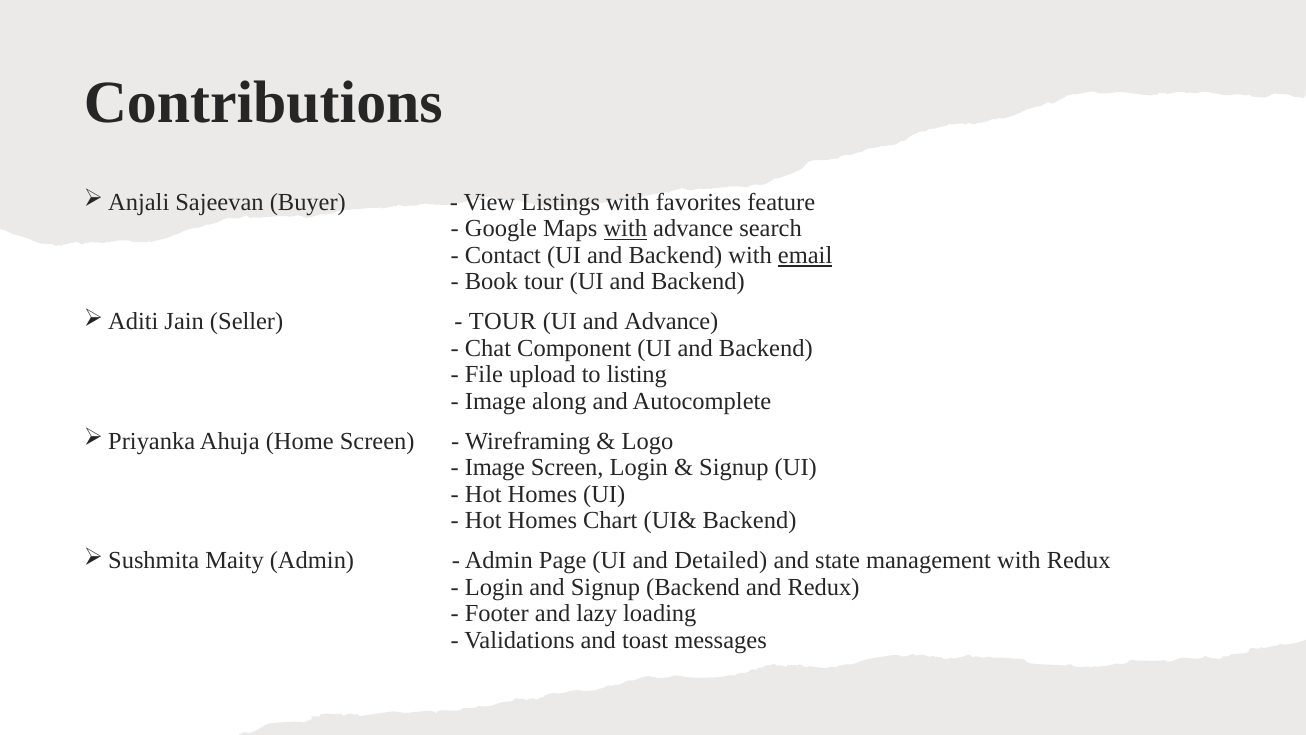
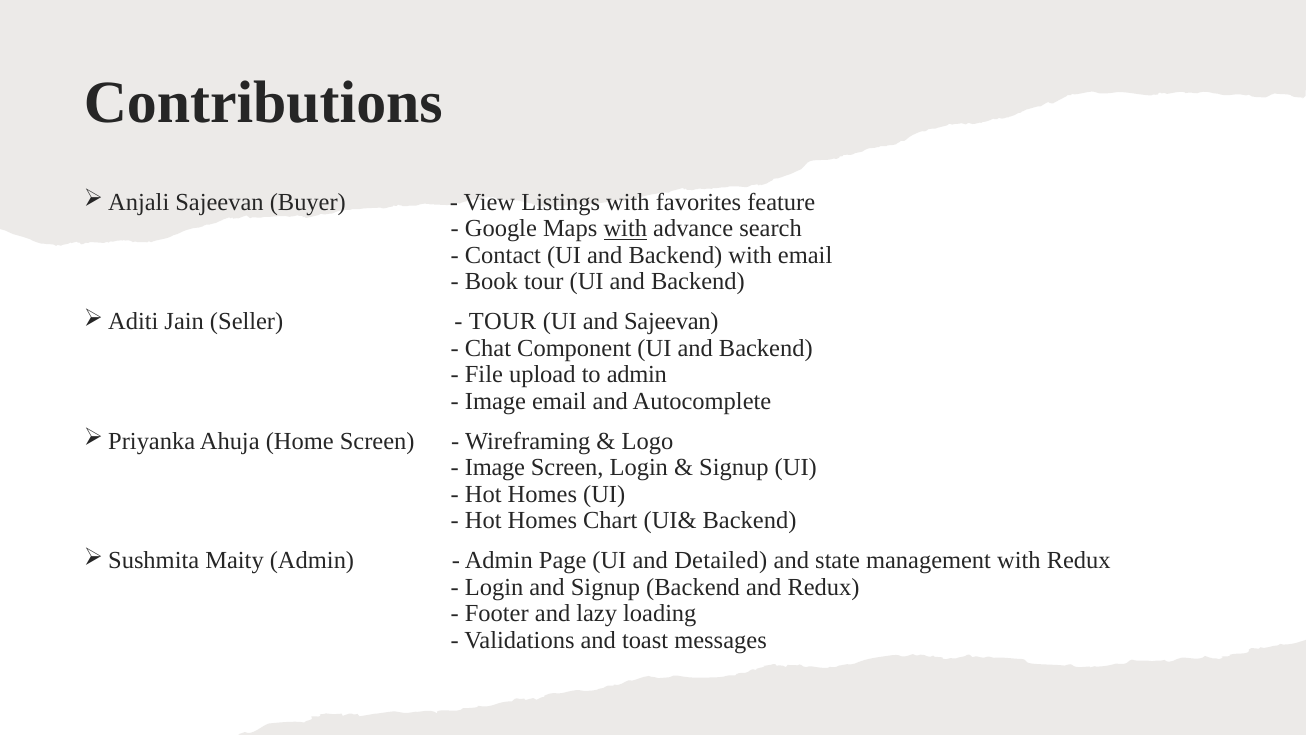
email underline: present -> none (805, 255)
and Advance: Advance -> Sajeevan (671, 322)
to listing: listing -> admin (637, 375)
Image along: along -> email (559, 401)
